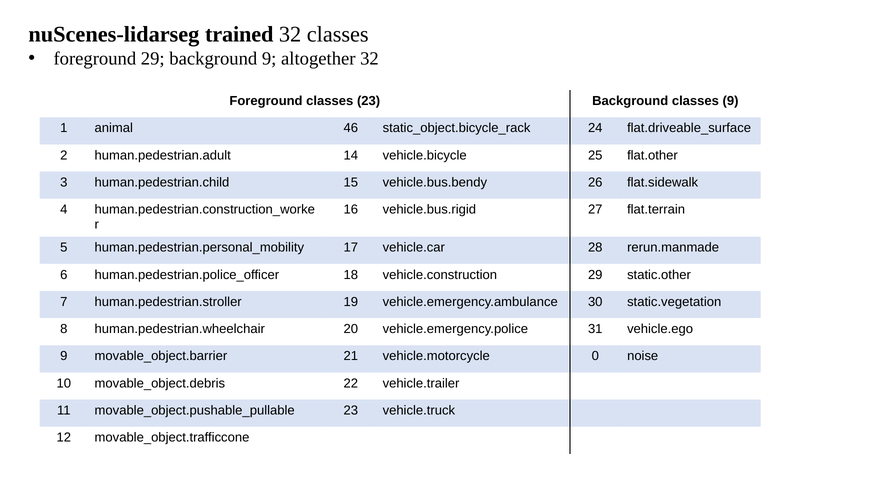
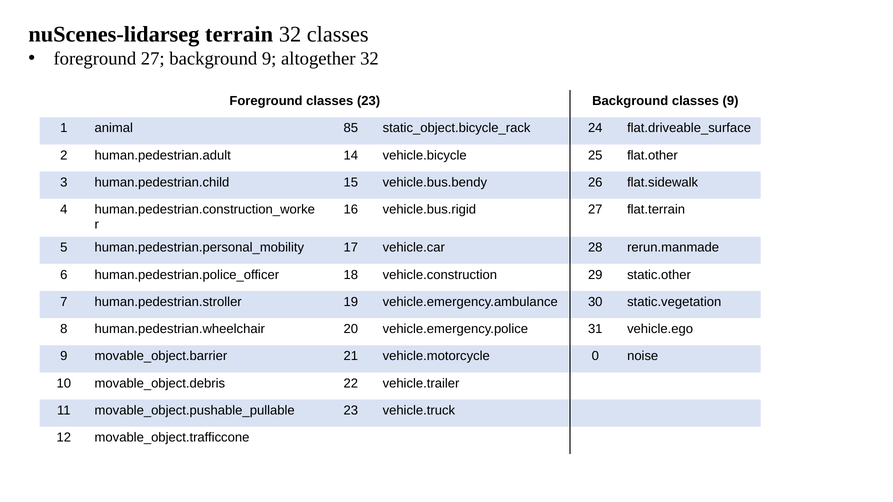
trained: trained -> terrain (239, 35)
foreground 29: 29 -> 27 (153, 59)
46: 46 -> 85 (351, 128)
